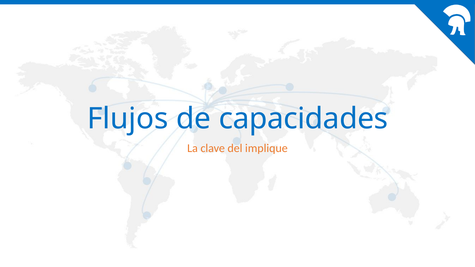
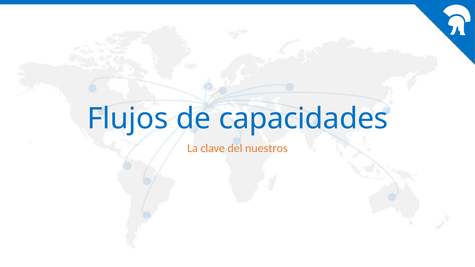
implique: implique -> nuestros (266, 148)
